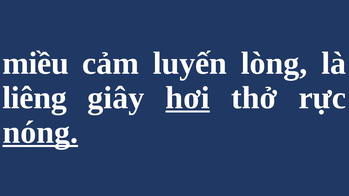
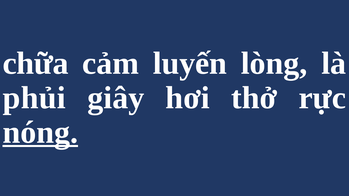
miều: miều -> chữa (36, 63)
liêng: liêng -> phủi (34, 98)
hơi underline: present -> none (188, 98)
